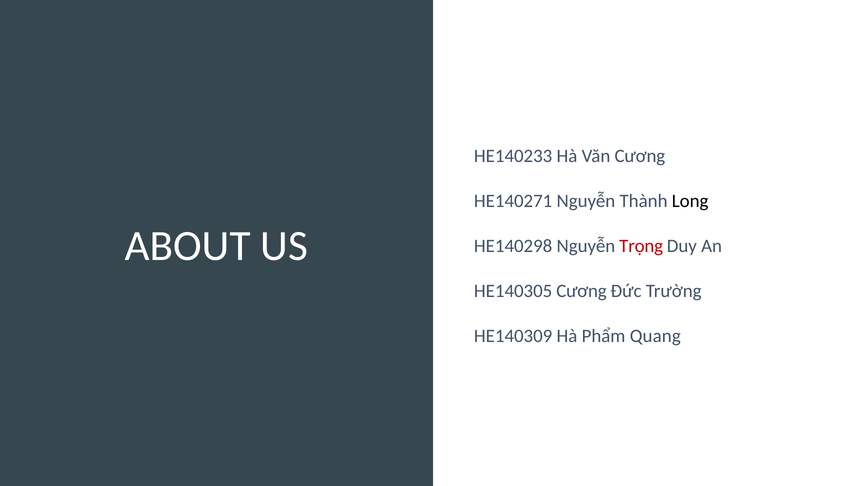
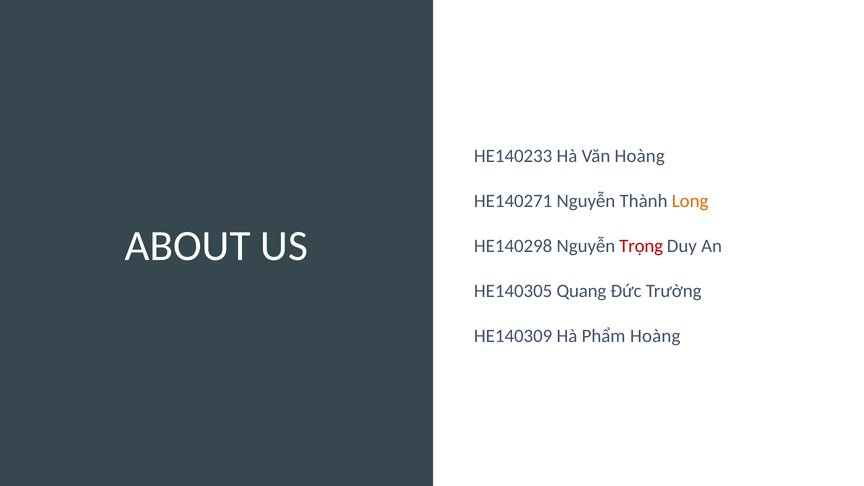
Văn Cương: Cương -> Hoàng (640, 156)
Long colour: black -> orange (690, 201)
HE140305 Cương: Cương -> Quang (581, 291)
Phẩm Quang: Quang -> Hoàng (655, 336)
